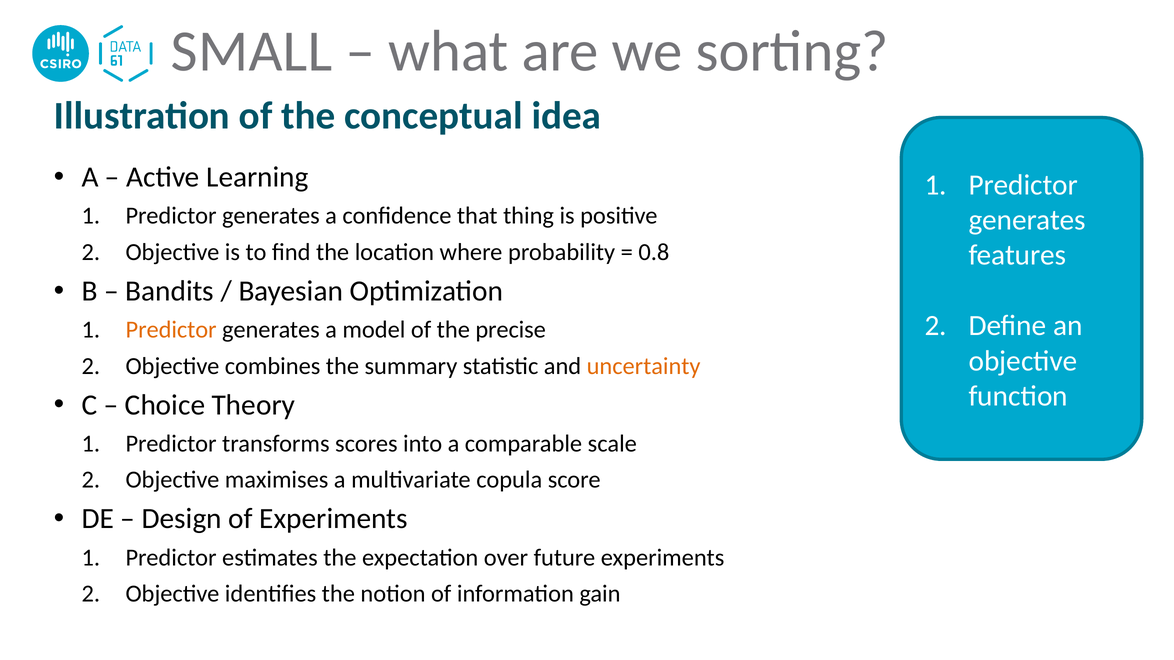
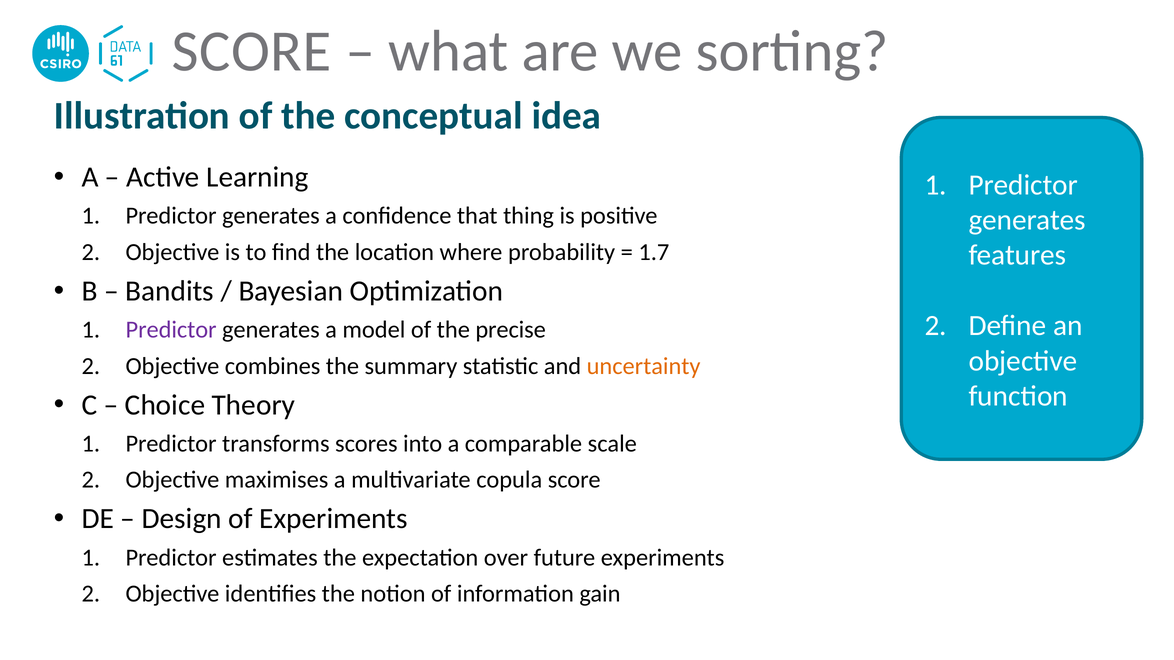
SMALL: SMALL -> SCORE (252, 52)
0.8: 0.8 -> 1.7 (654, 252)
Predictor colour: orange -> purple (171, 330)
